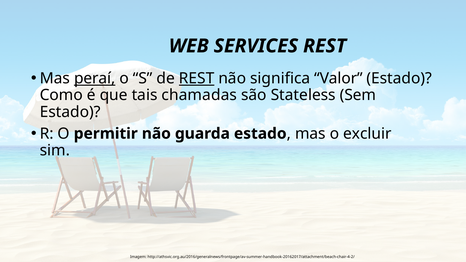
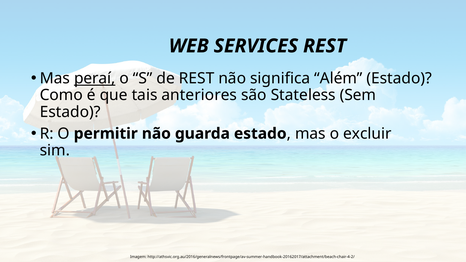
REST underline: present -> none (197, 78)
Valor: Valor -> Além (338, 78)
chamadas: chamadas -> anteriores (199, 95)
